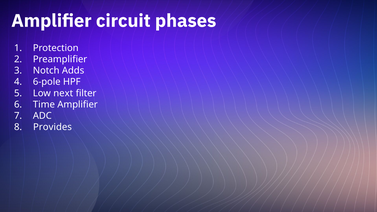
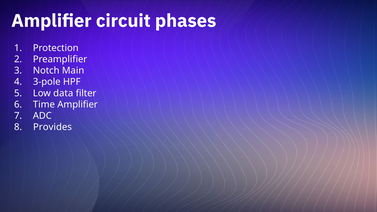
Adds: Adds -> Main (73, 71)
6-pole: 6-pole -> 3-pole (47, 82)
next: next -> data (63, 93)
